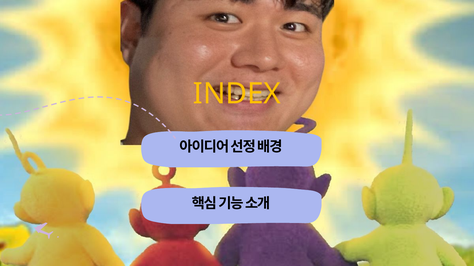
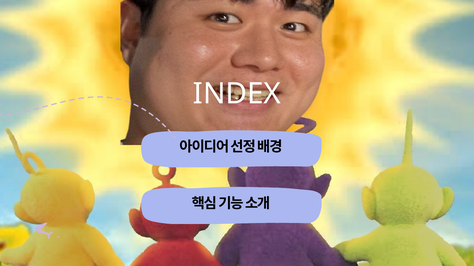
INDEX colour: yellow -> white (237, 94)
